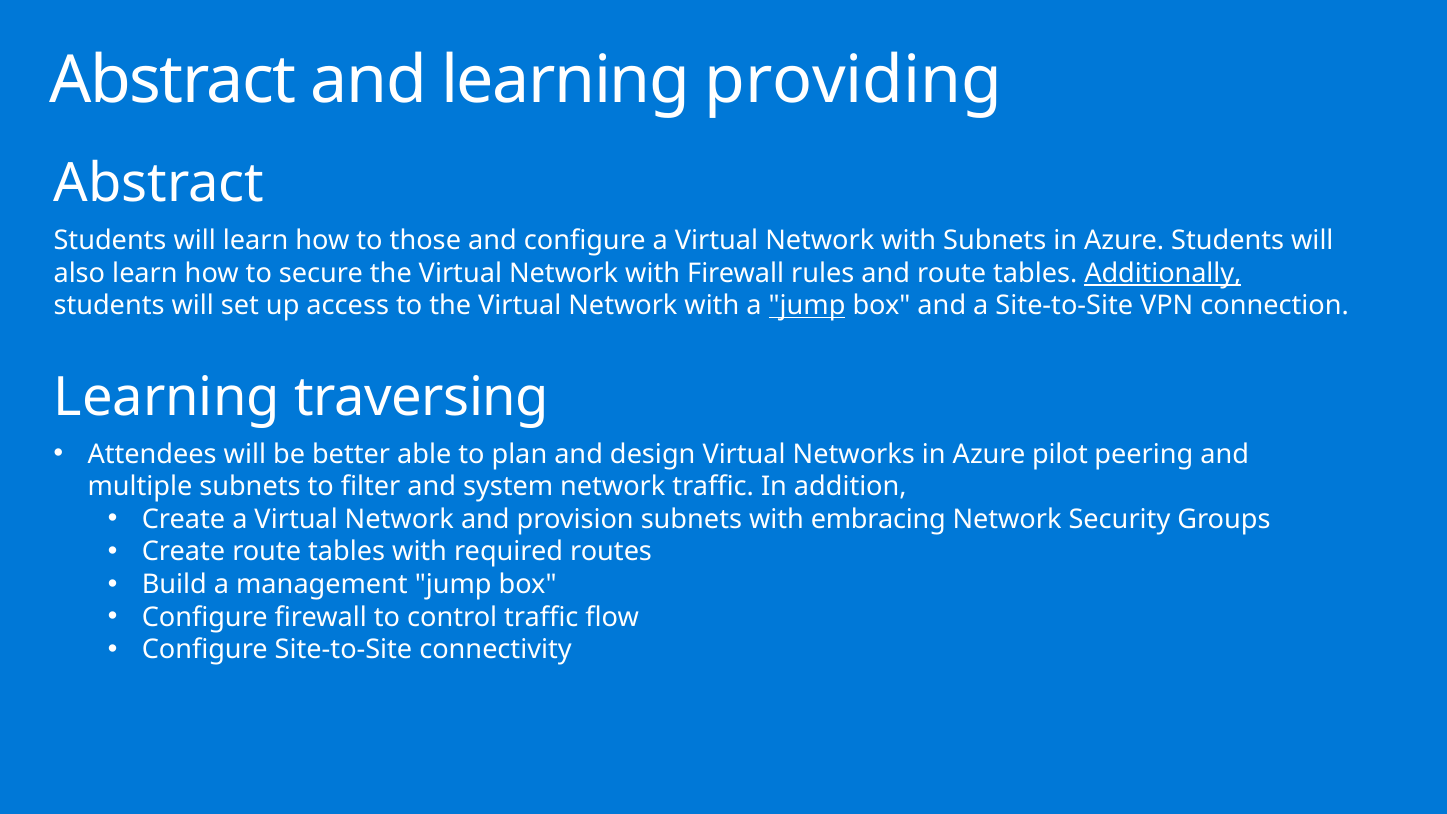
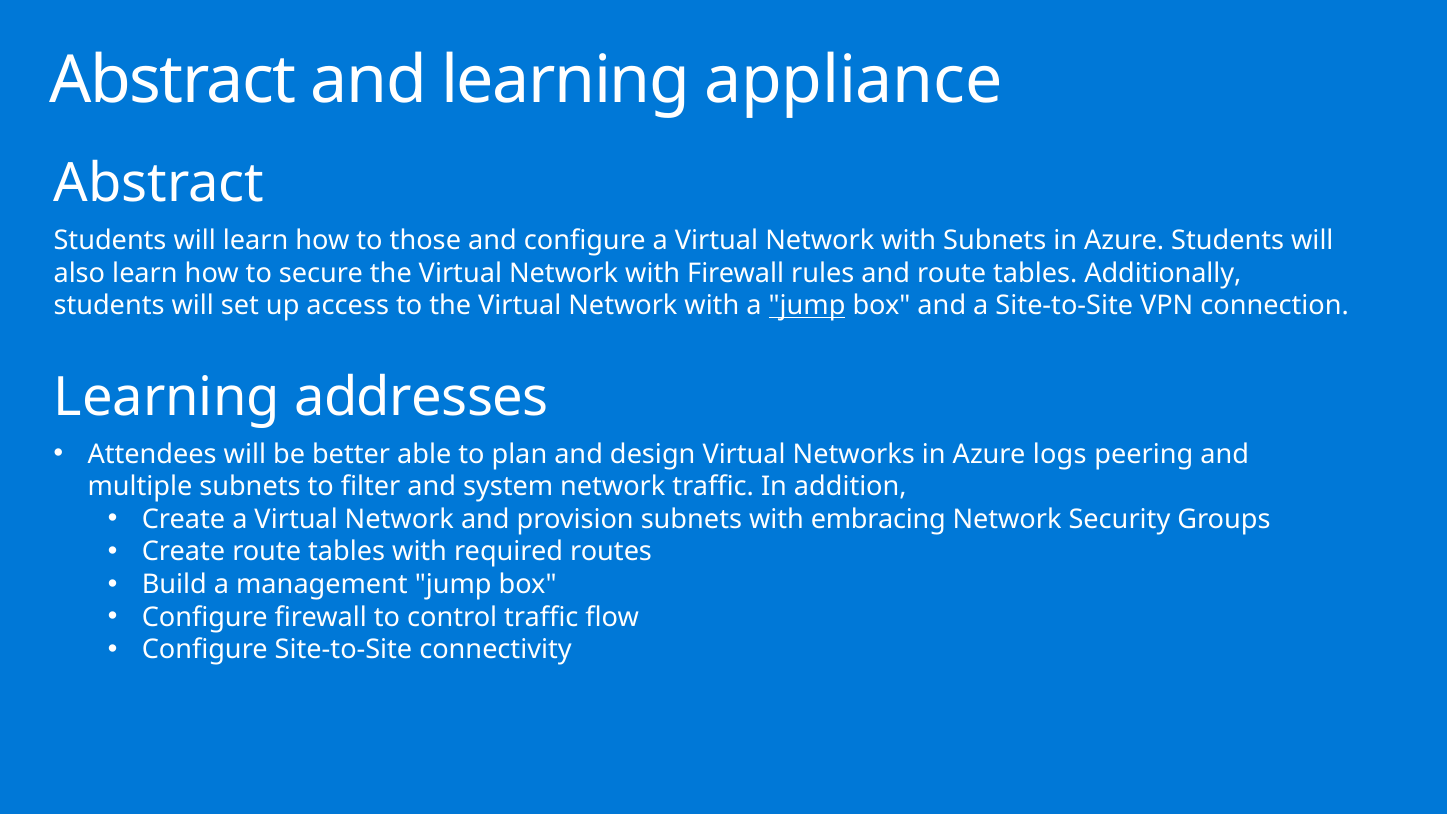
providing: providing -> appliance (853, 81)
Additionally underline: present -> none (1163, 273)
traversing: traversing -> addresses (422, 397)
pilot: pilot -> logs (1060, 454)
